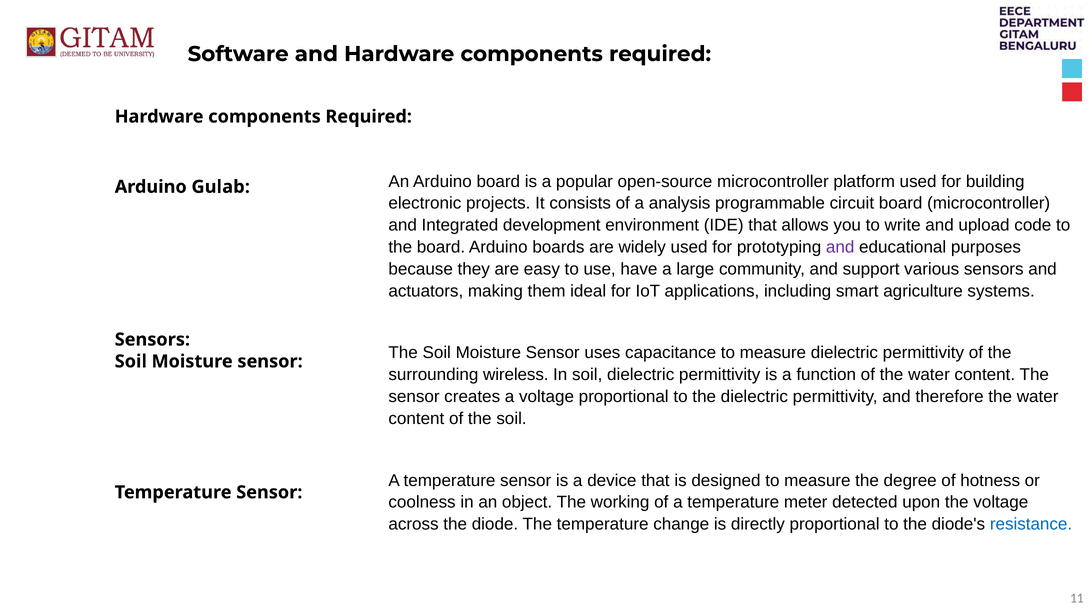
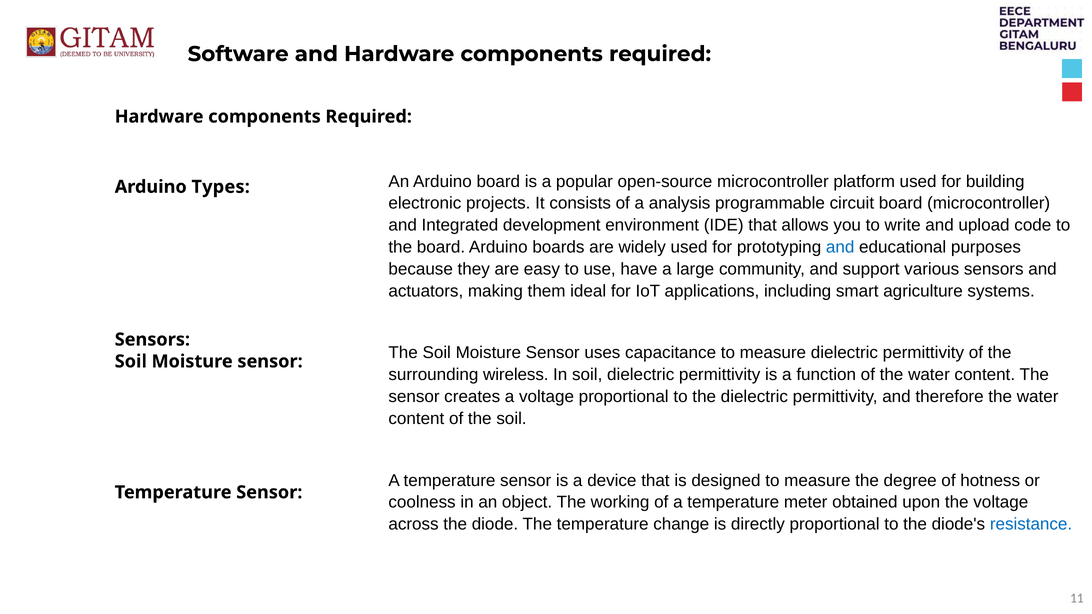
Gulab: Gulab -> Types (221, 187)
and colour: purple -> blue (840, 247)
detected: detected -> obtained (865, 503)
